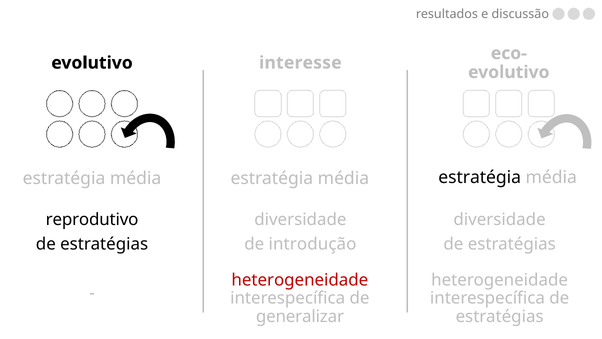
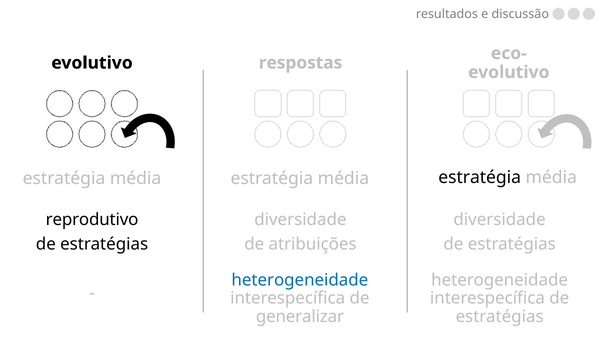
interesse: interesse -> respostas (301, 63)
introdução: introdução -> atribuições (313, 244)
heterogeneidade colour: red -> blue (300, 280)
